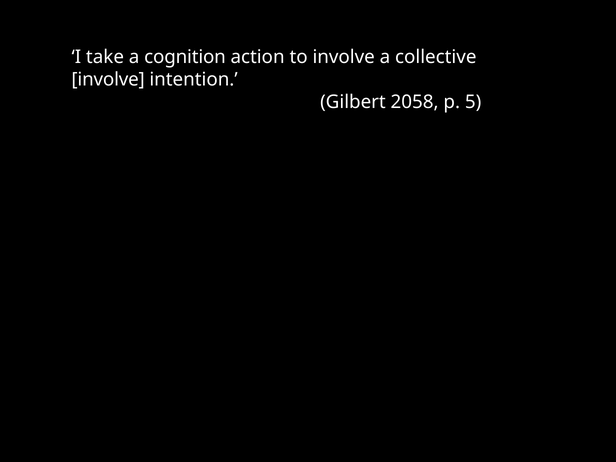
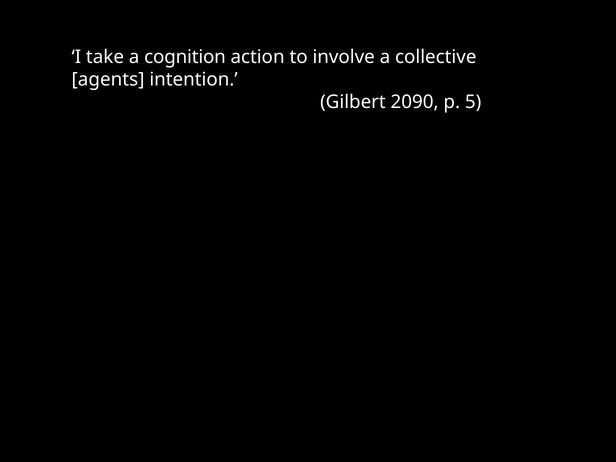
involve: involve -> agents (108, 79)
2058: 2058 -> 2090 (415, 102)
